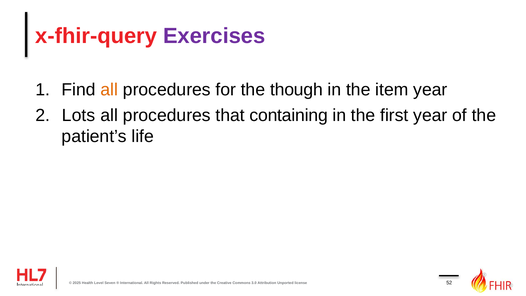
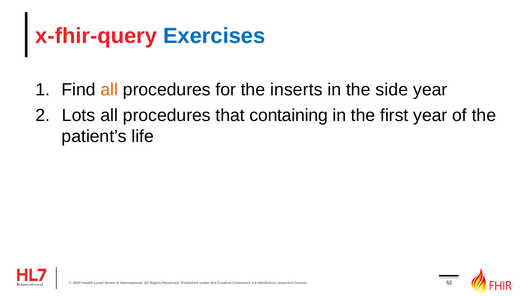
Exercises colour: purple -> blue (214, 36)
though: though -> inserts (296, 90)
item: item -> side (392, 90)
